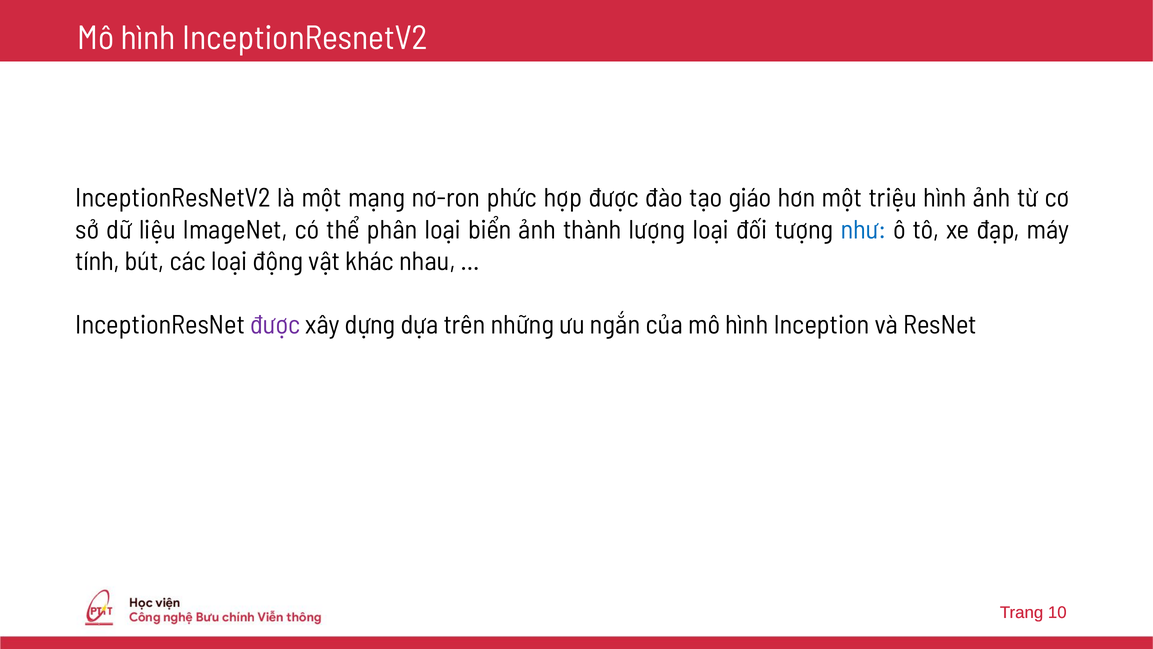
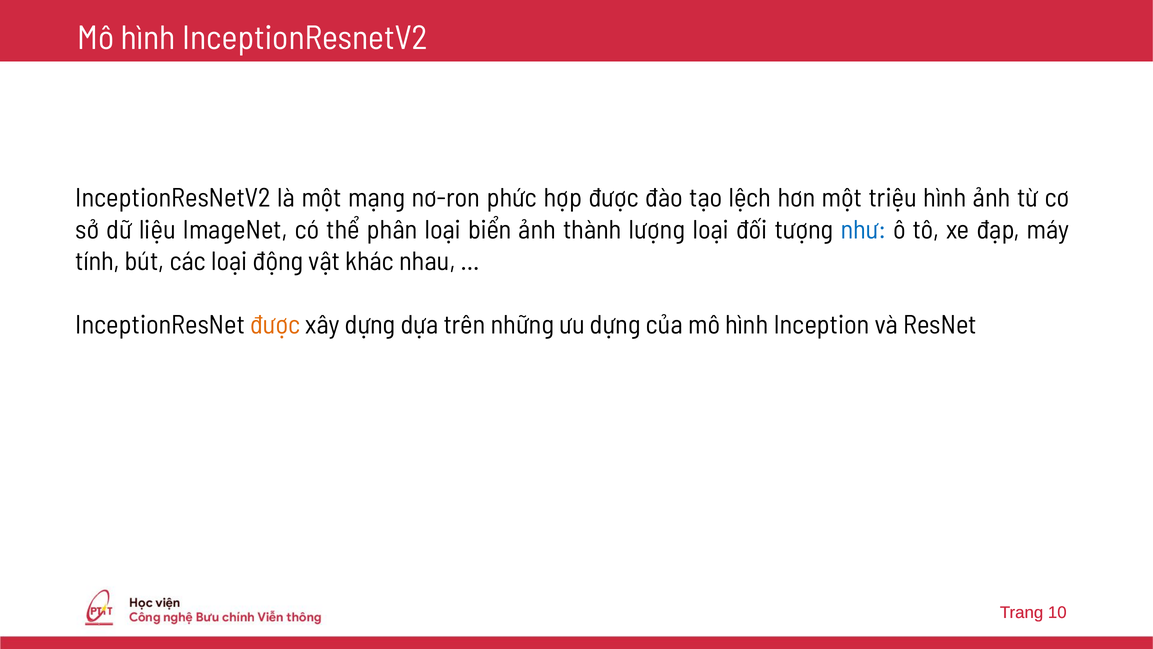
giáo: giáo -> lệch (750, 198)
được colour: purple -> orange (275, 325)
ưu ngắn: ngắn -> dựng (615, 325)
